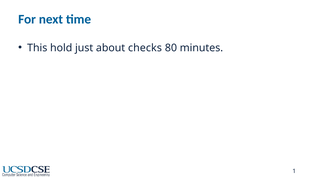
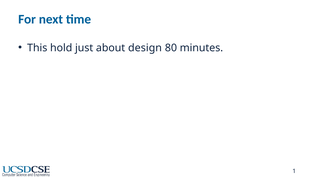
checks: checks -> design (145, 48)
